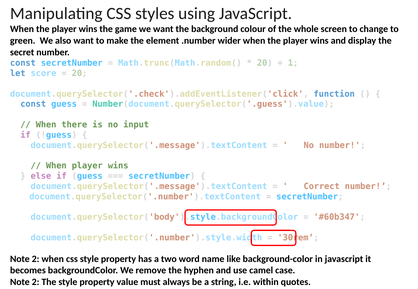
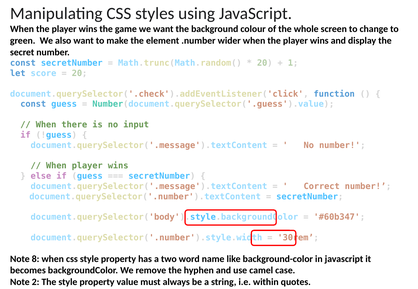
2: 2 -> 8 (36, 259)
